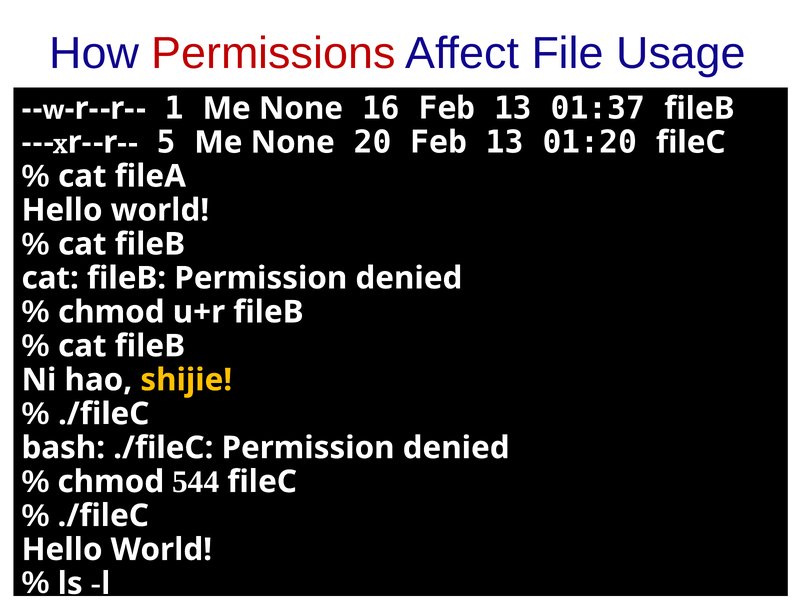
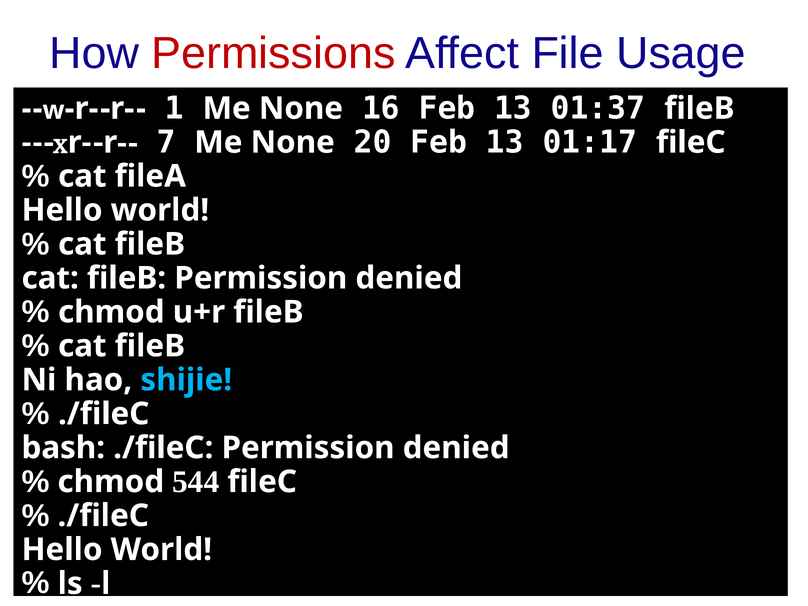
5: 5 -> 7 (166, 142)
01:20: 01:20 -> 01:17 (590, 142)
shijie colour: yellow -> light blue (186, 380)
